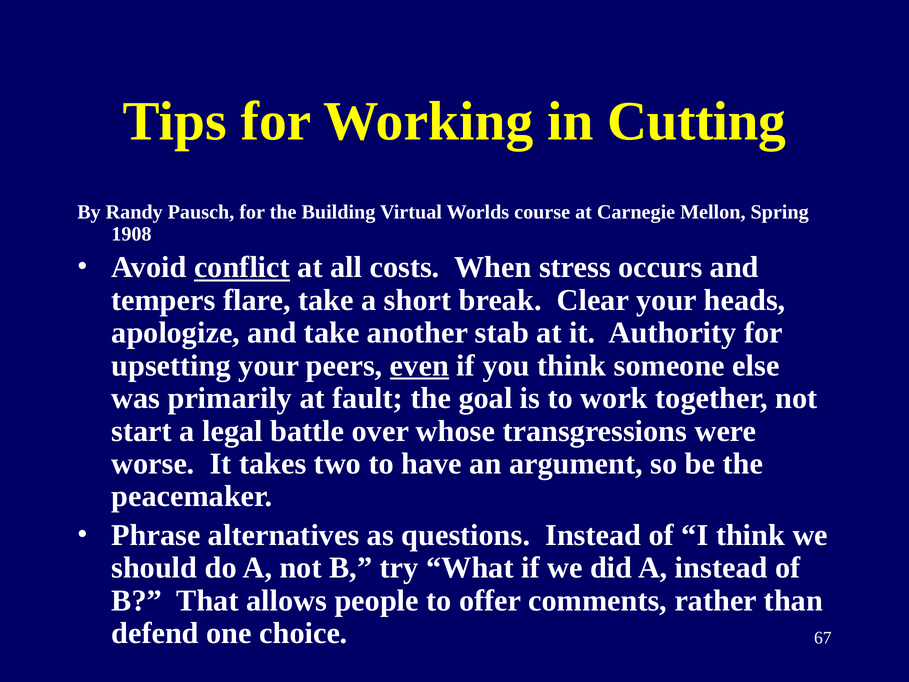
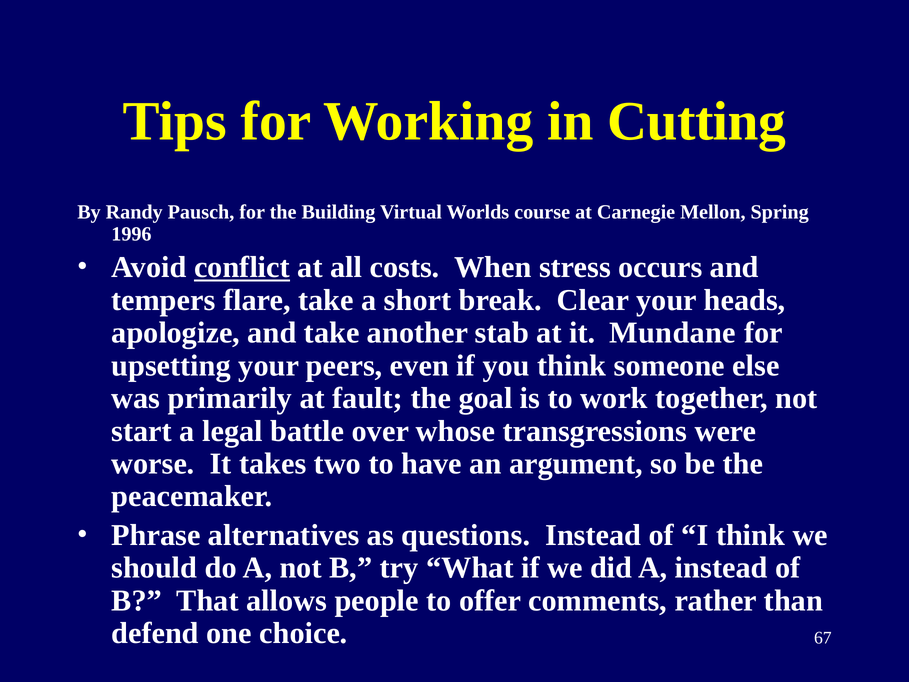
1908: 1908 -> 1996 (131, 234)
Authority: Authority -> Mundane (673, 333)
even underline: present -> none (419, 365)
